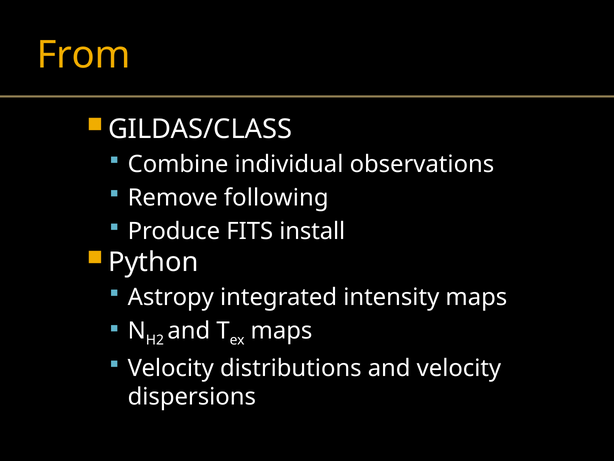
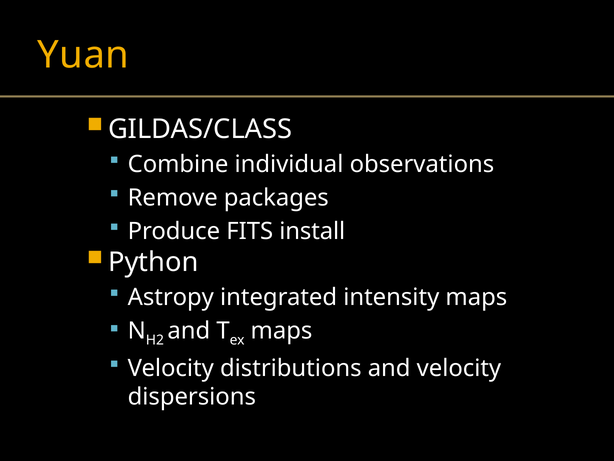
From: From -> Yuan (83, 55)
following: following -> packages (276, 198)
